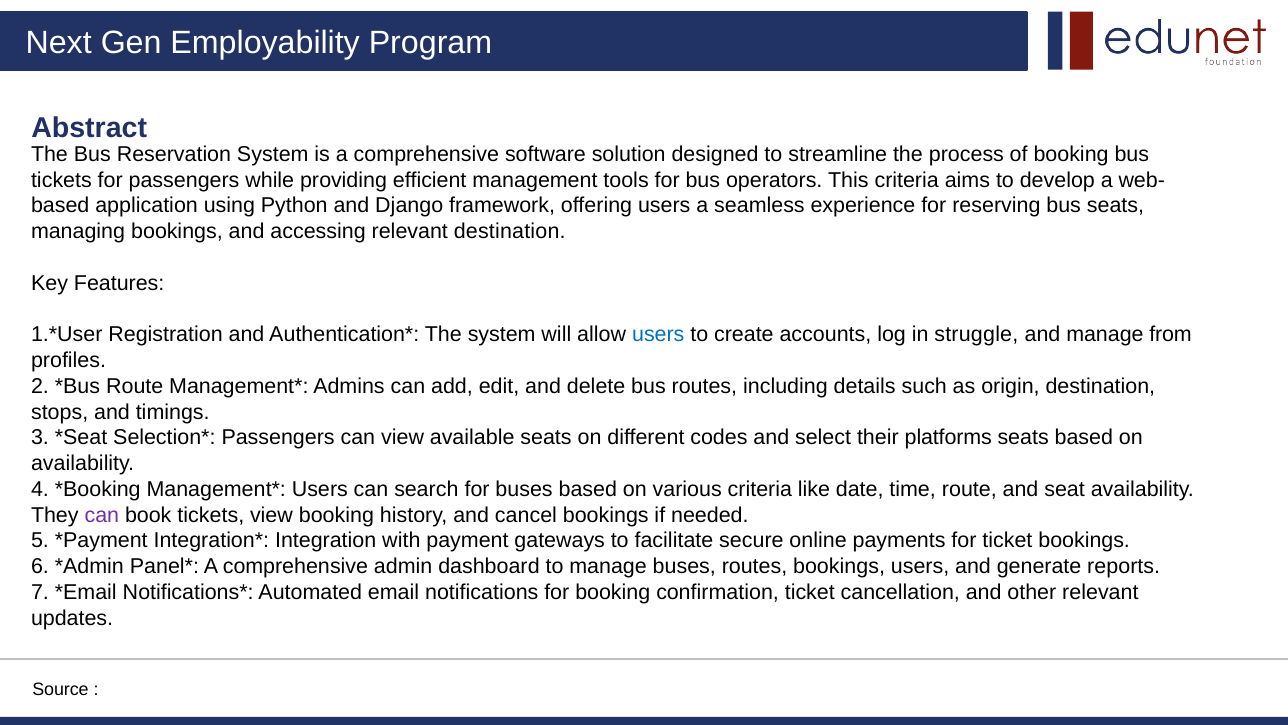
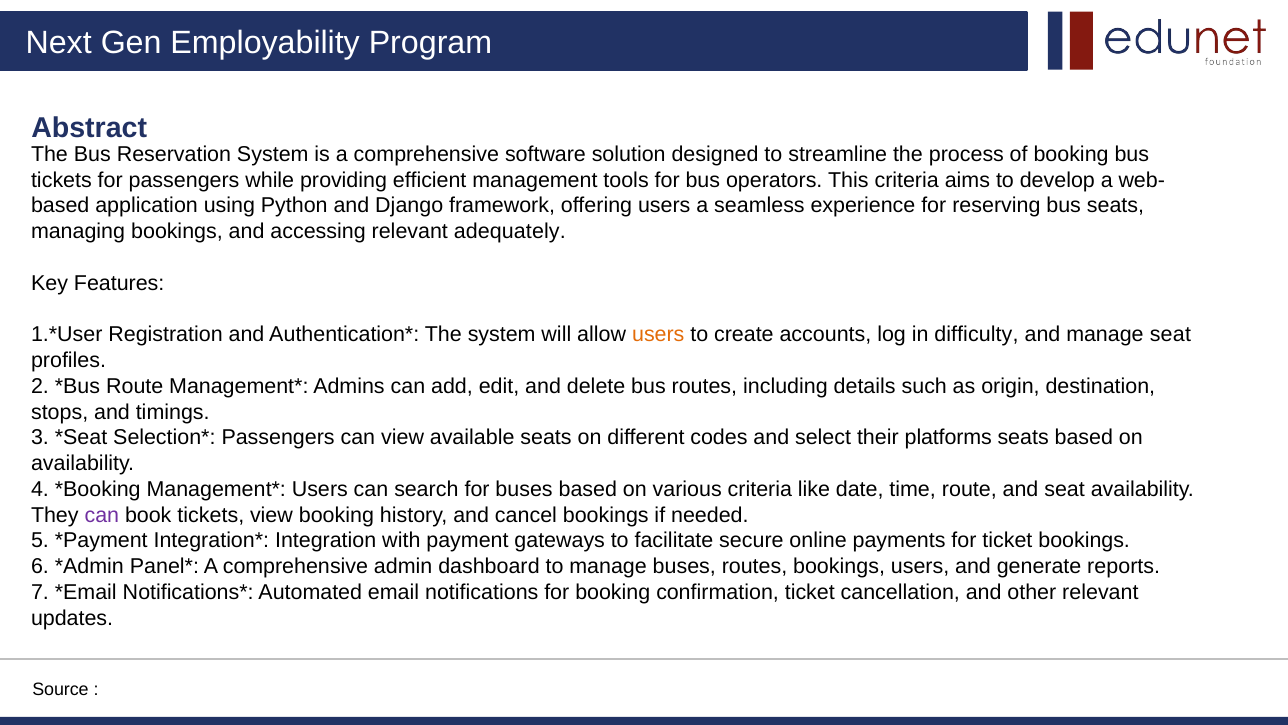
relevant destination: destination -> adequately (510, 231)
users colour: blue -> orange (658, 334)
struggle: struggle -> difficulty (976, 334)
manage from: from -> seat (1170, 334)
